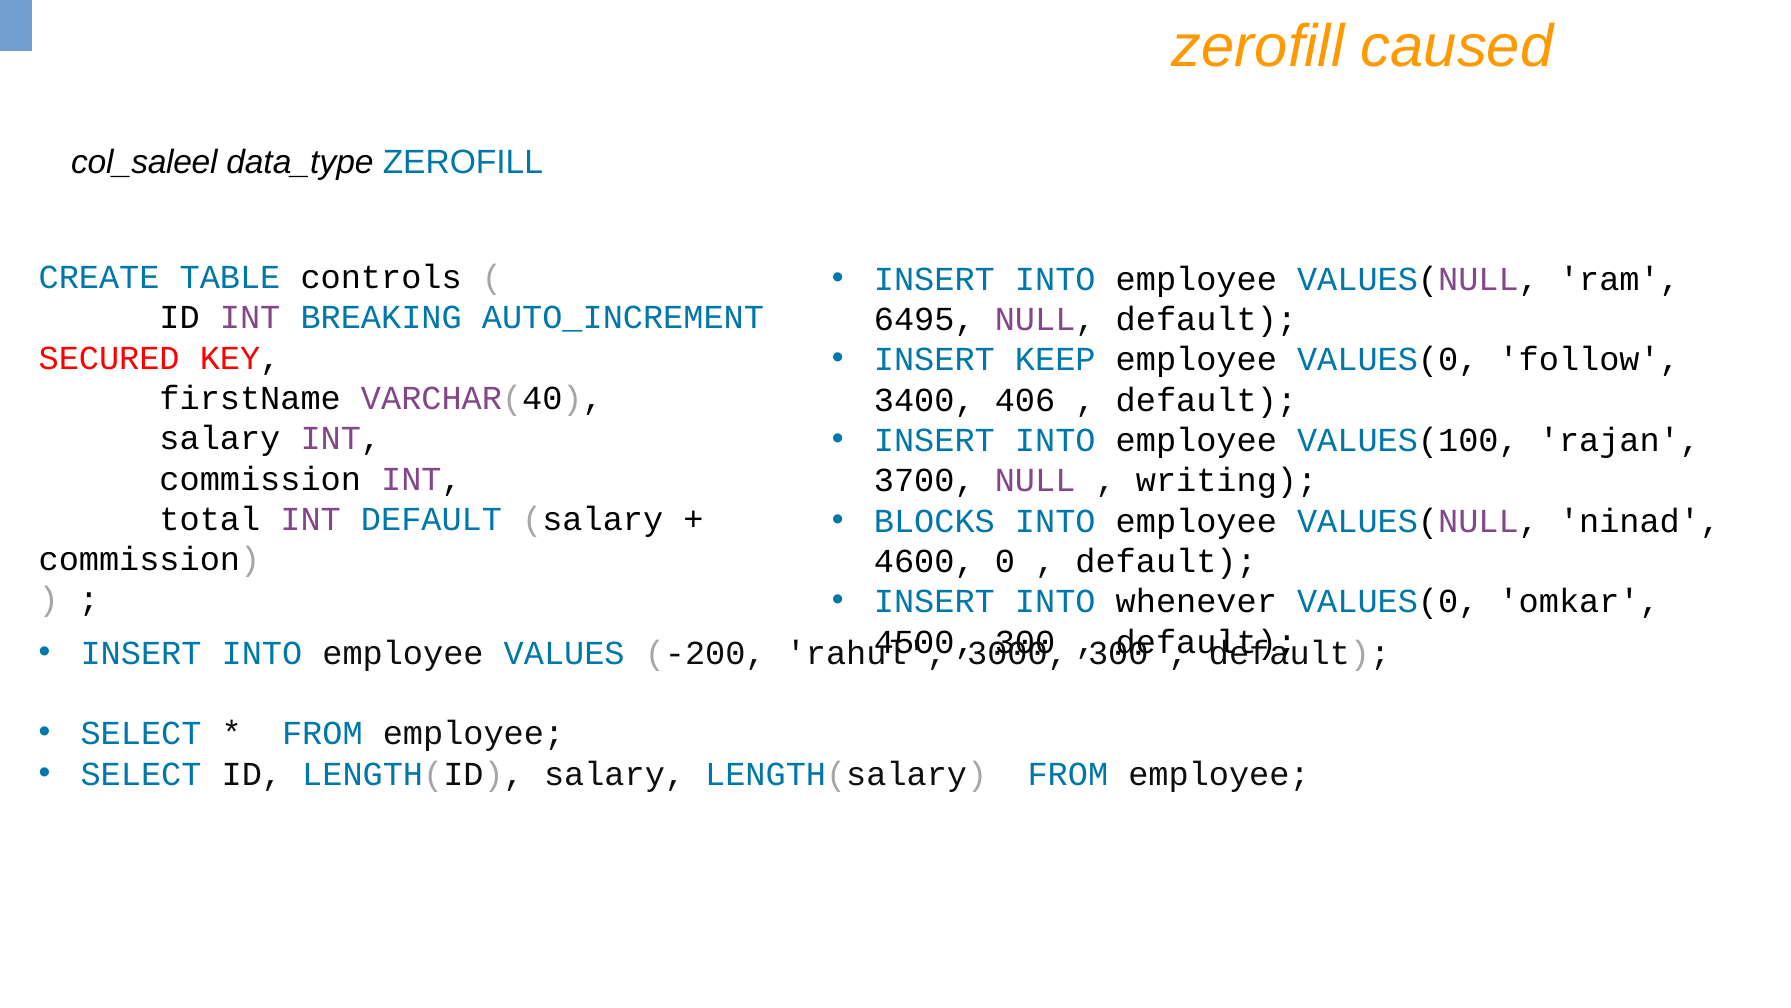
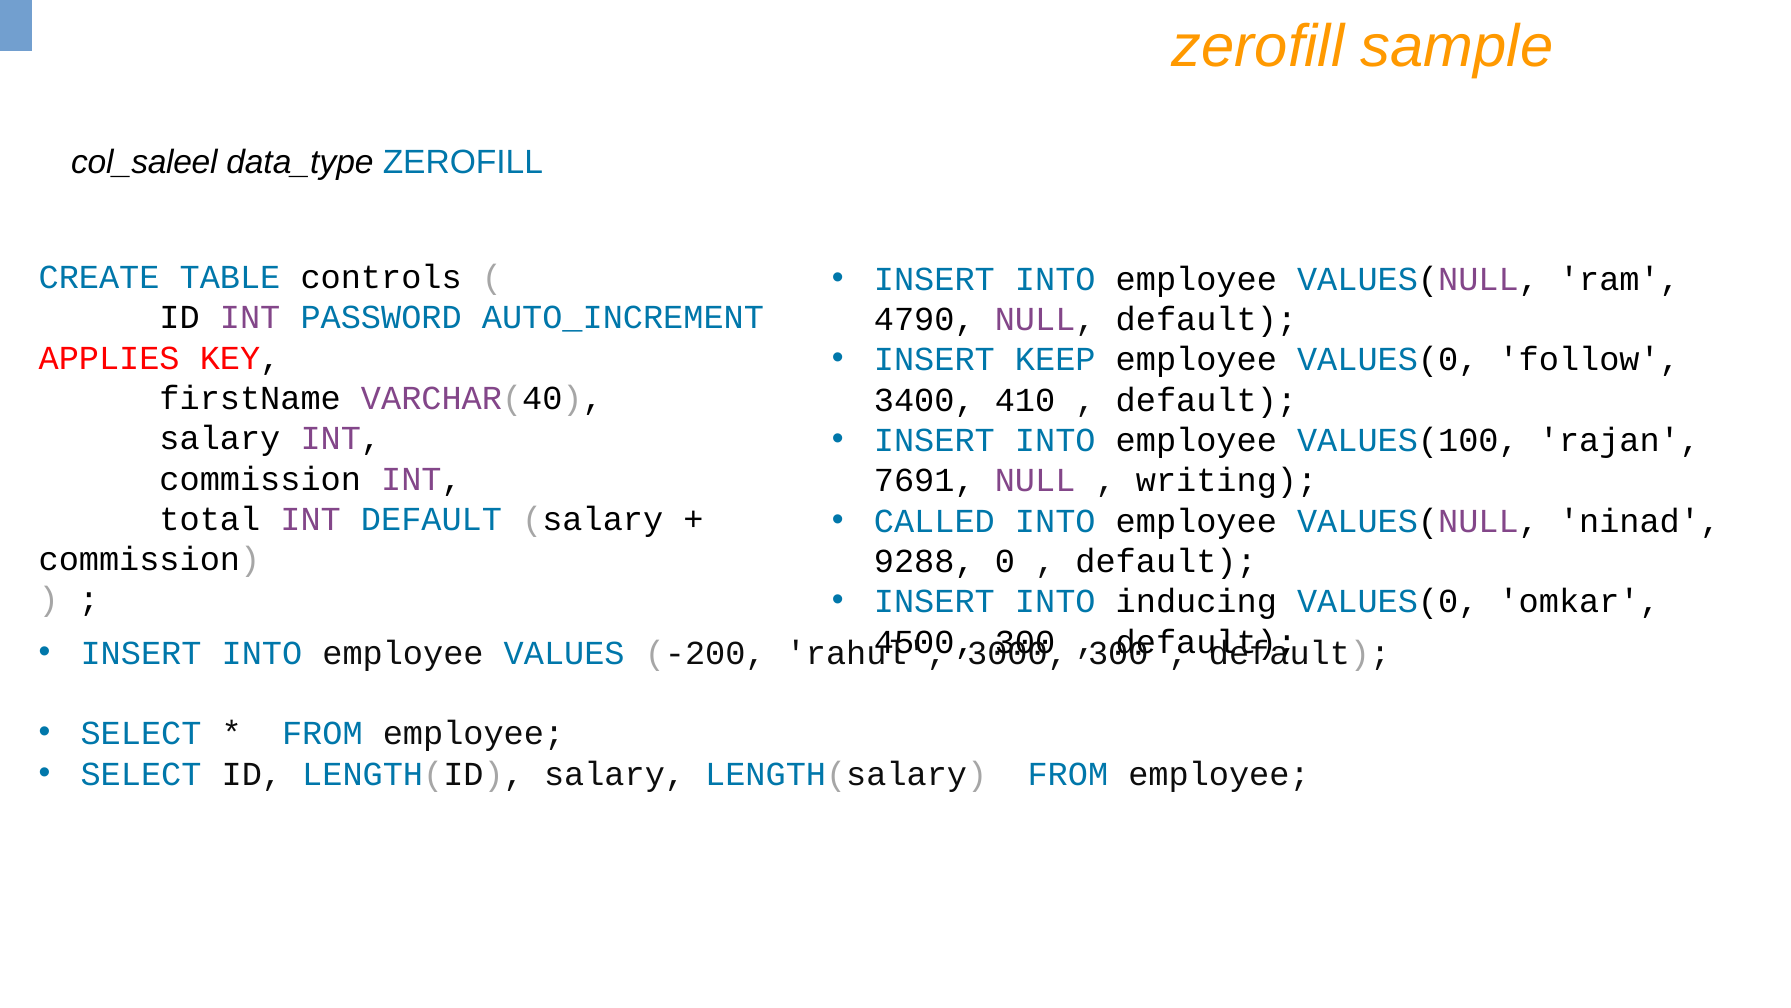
caused: caused -> sample (1457, 47)
BREAKING: BREAKING -> PASSWORD (381, 317)
6495: 6495 -> 4790 (924, 319)
SECURED: SECURED -> APPLIES (109, 358)
406: 406 -> 410 (1025, 400)
3700: 3700 -> 7691 (924, 480)
BLOCKS: BLOCKS -> CALLED (934, 521)
4600: 4600 -> 9288 (924, 561)
whenever: whenever -> inducing (1196, 601)
